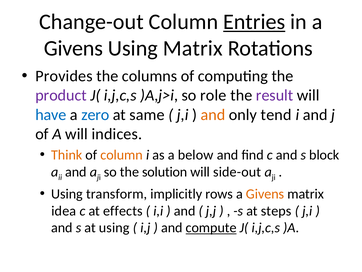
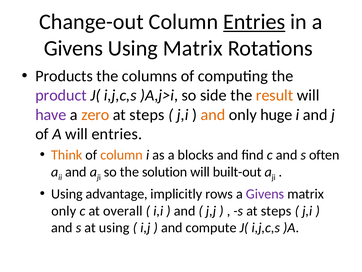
Provides: Provides -> Products (64, 76)
role: role -> side (213, 95)
result colour: purple -> orange (275, 95)
have colour: blue -> purple (51, 115)
zero colour: blue -> orange (95, 115)
same: same -> steps (147, 115)
tend: tend -> huge (276, 115)
will indices: indices -> entries (117, 134)
below: below -> blocks (196, 155)
block: block -> often (324, 155)
side-out: side-out -> built-out (237, 172)
transform: transform -> advantage (117, 194)
Givens colour: orange -> purple (265, 194)
idea: idea -> only (64, 211)
effects: effects -> overall (123, 211)
compute underline: present -> none (211, 227)
